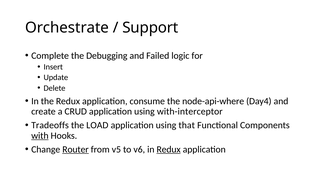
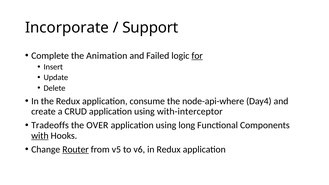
Orchestrate: Orchestrate -> Incorporate (67, 28)
Debugging: Debugging -> Animation (107, 56)
for underline: none -> present (197, 56)
LOAD: LOAD -> OVER (97, 125)
that: that -> long (187, 125)
Redux underline: present -> none (169, 150)
